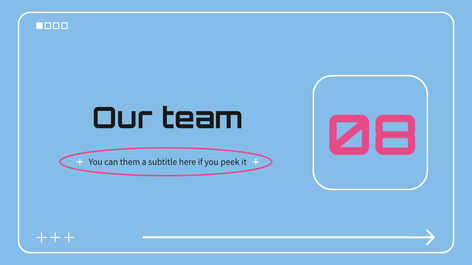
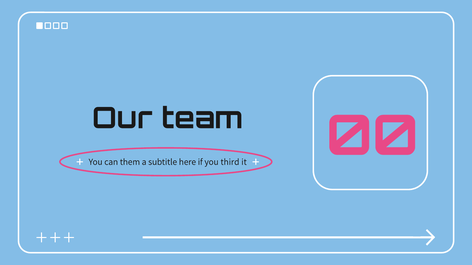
08: 08 -> 00 (372, 137)
peek: peek -> third (230, 162)
